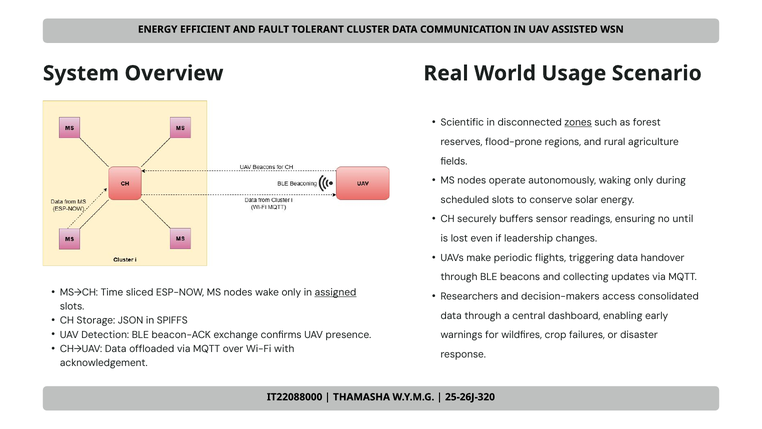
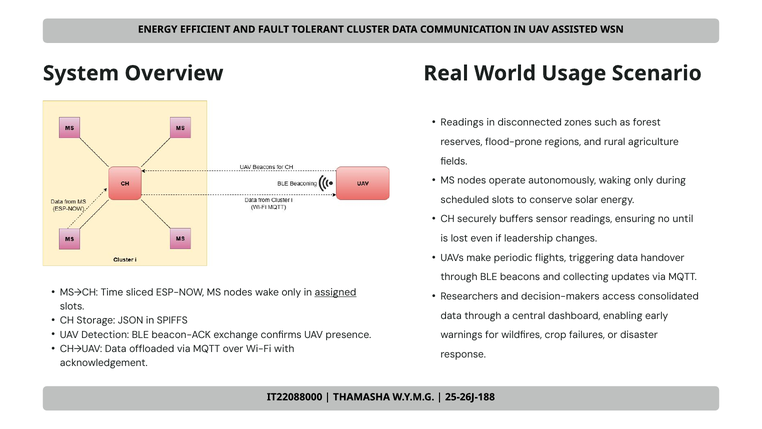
Scientific: Scientific -> Readings (462, 122)
zones underline: present -> none (578, 122)
25-26J-320: 25-26J-320 -> 25-26J-188 (470, 397)
